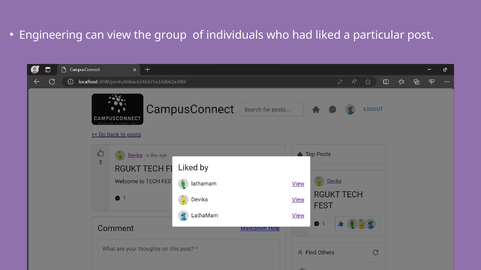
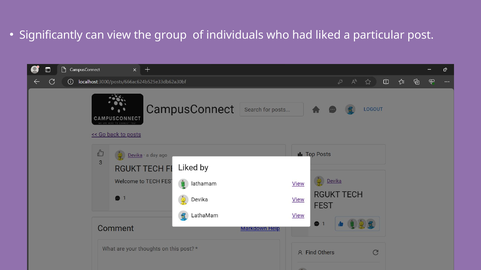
Engineering: Engineering -> Significantly (51, 35)
